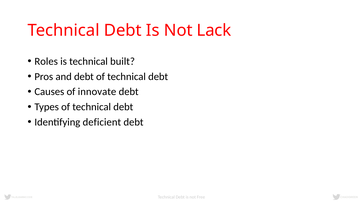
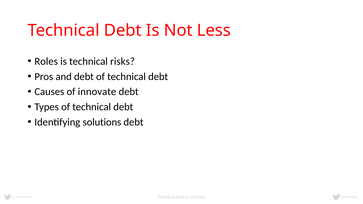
Lack: Lack -> Less (214, 30)
built: built -> risks (122, 61)
deficient: deficient -> solutions (102, 122)
